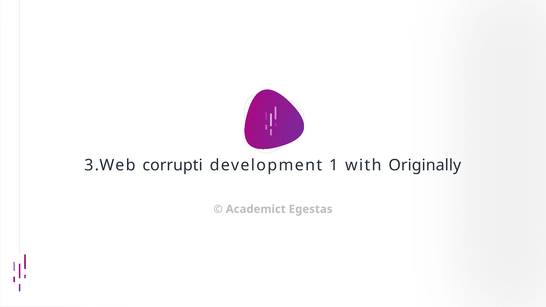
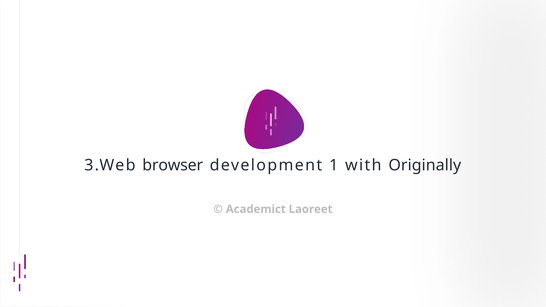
corrupti: corrupti -> browser (173, 165)
Egestas: Egestas -> Laoreet (311, 209)
